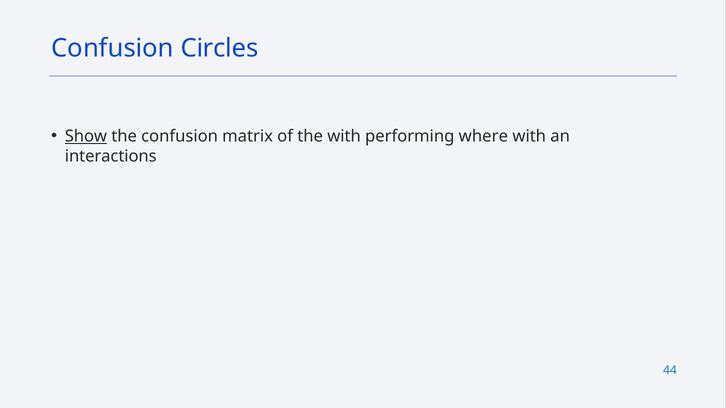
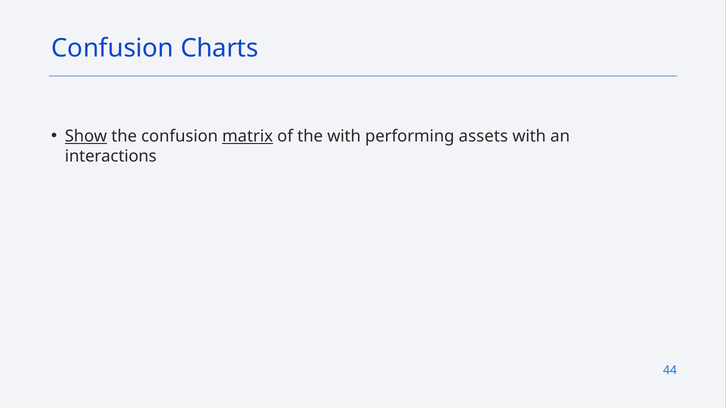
Circles: Circles -> Charts (219, 48)
matrix underline: none -> present (248, 136)
where: where -> assets (483, 136)
